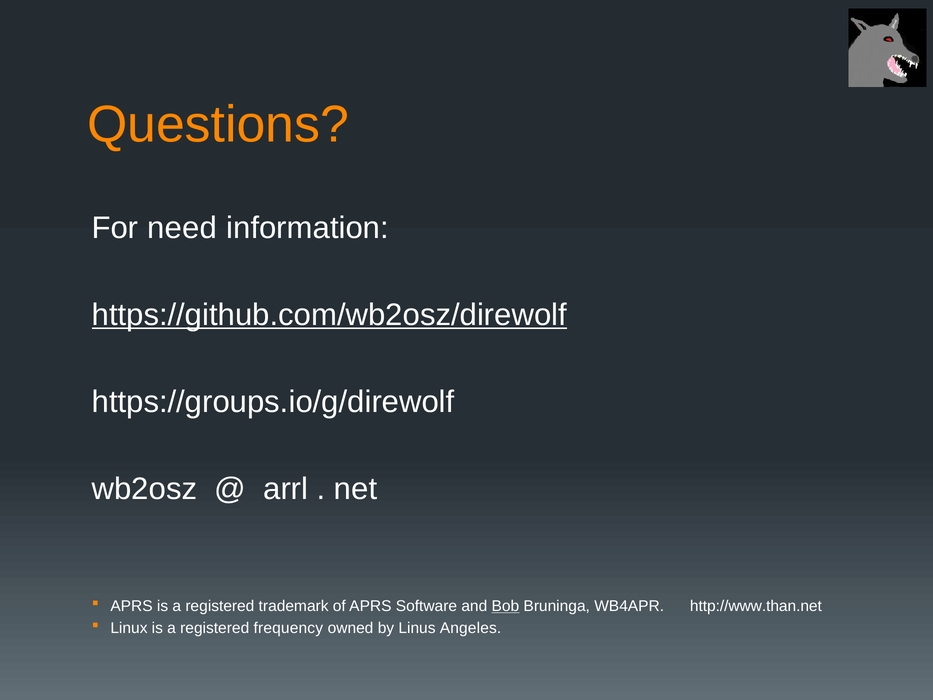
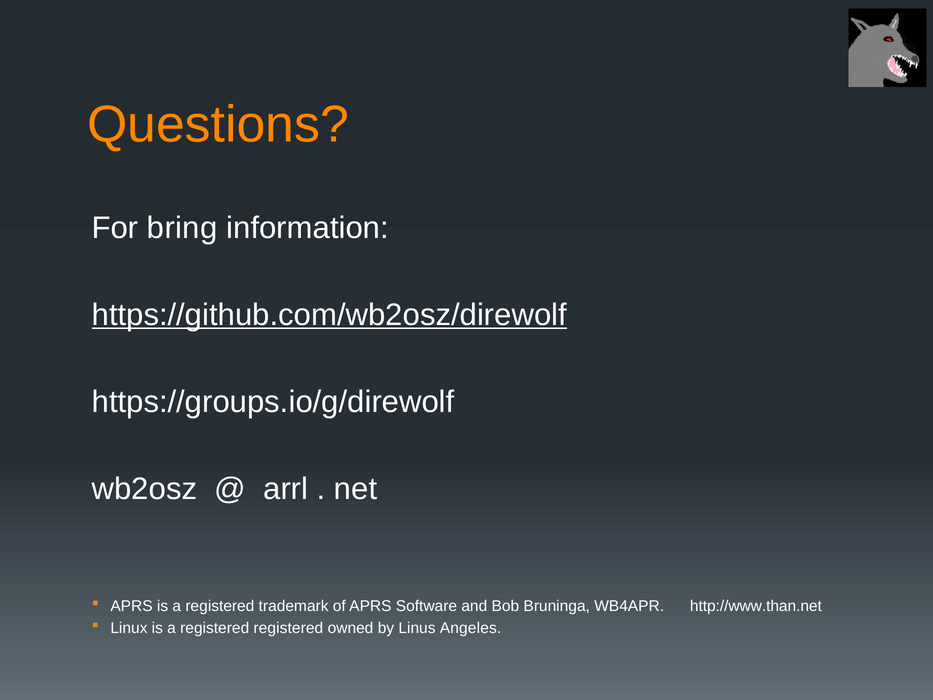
need: need -> bring (182, 228)
Bob underline: present -> none (505, 606)
registered frequency: frequency -> registered (288, 628)
